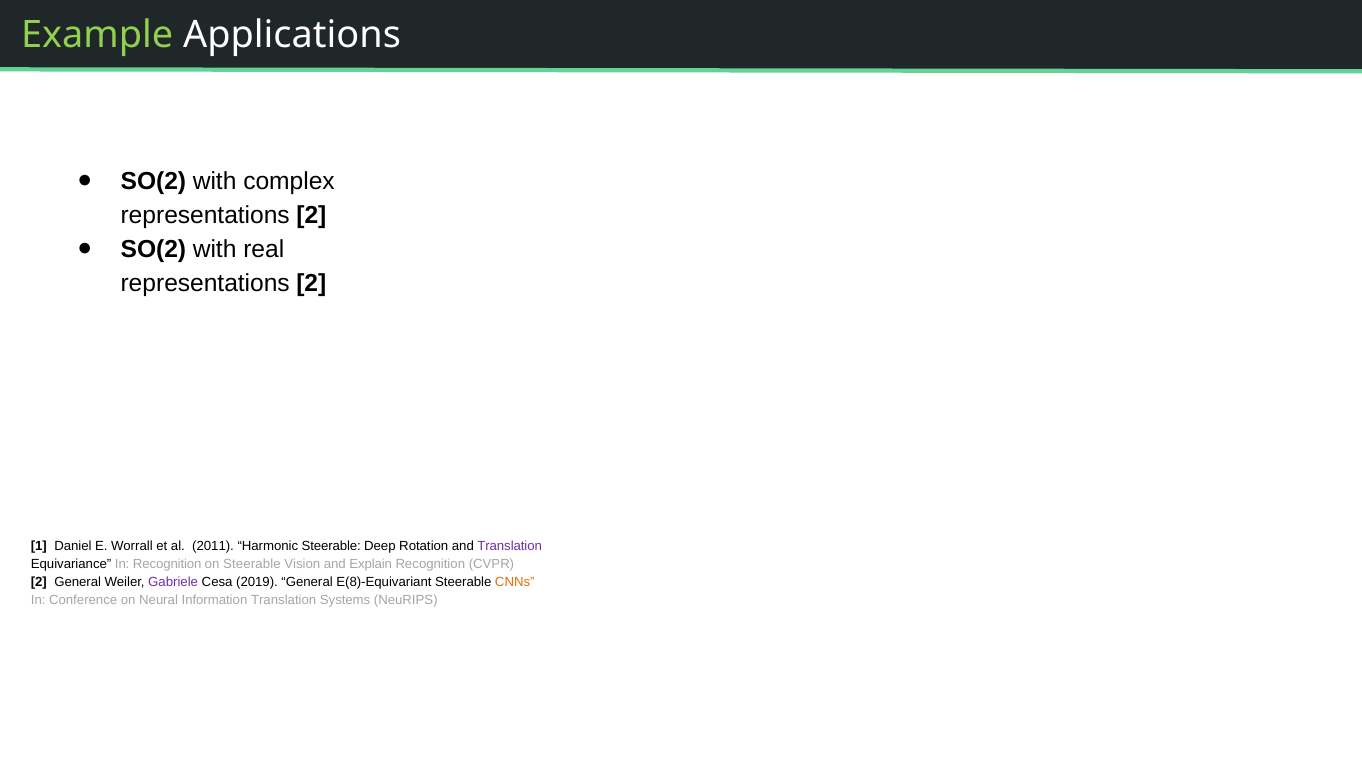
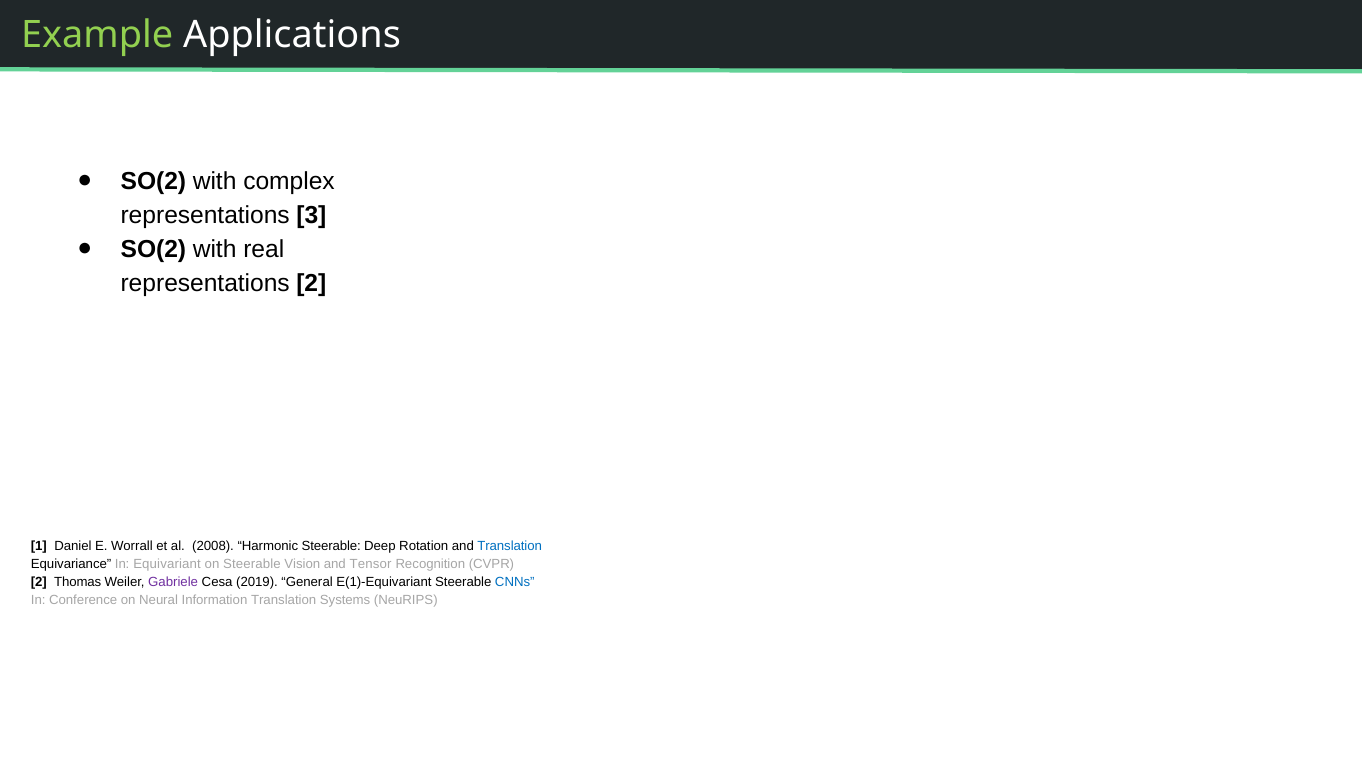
2: 2 -> 3 (311, 215)
2011: 2011 -> 2008 (213, 546)
Translation colour: purple -> blue (510, 546)
In Recognition: Recognition -> Equivariant (167, 564)
Explain: Explain -> Tensor (371, 564)
2 General: General -> Thomas (78, 582)
E(8)-Equivariant: E(8)-Equivariant -> E(1)-Equivariant (384, 582)
CNNs colour: orange -> blue (515, 582)
